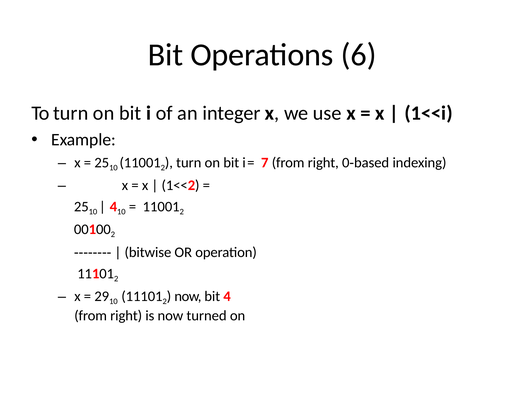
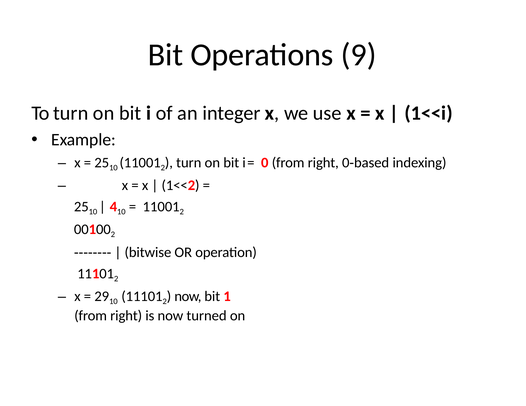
6: 6 -> 9 (359, 55)
i= 7: 7 -> 0 (265, 163)
bit 4: 4 -> 1 (227, 297)
